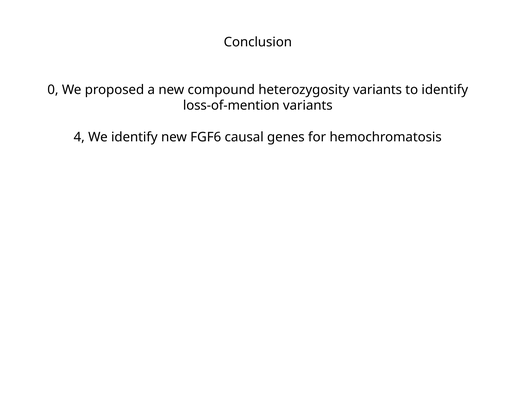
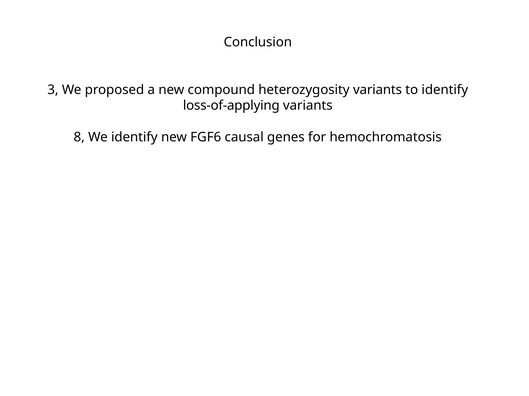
0: 0 -> 3 (53, 90)
loss-of-mention: loss-of-mention -> loss-of-applying (231, 106)
4: 4 -> 8 (79, 138)
